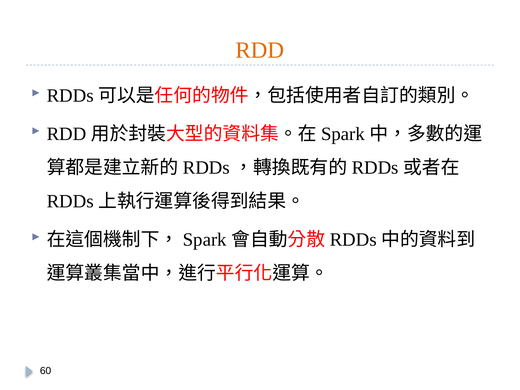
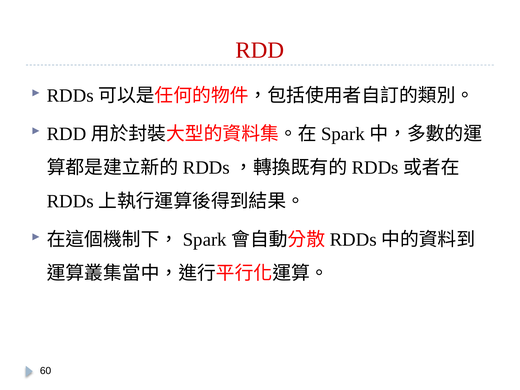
RDD colour: orange -> red (260, 50)
